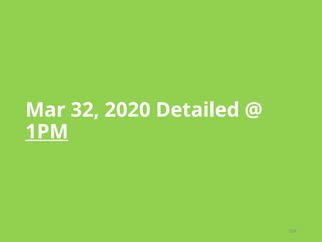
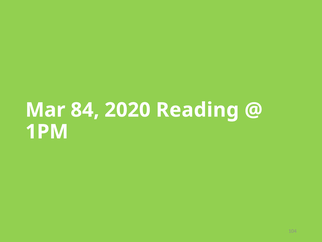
32: 32 -> 84 (85, 110)
Detailed: Detailed -> Reading (197, 110)
1PM underline: present -> none (47, 131)
